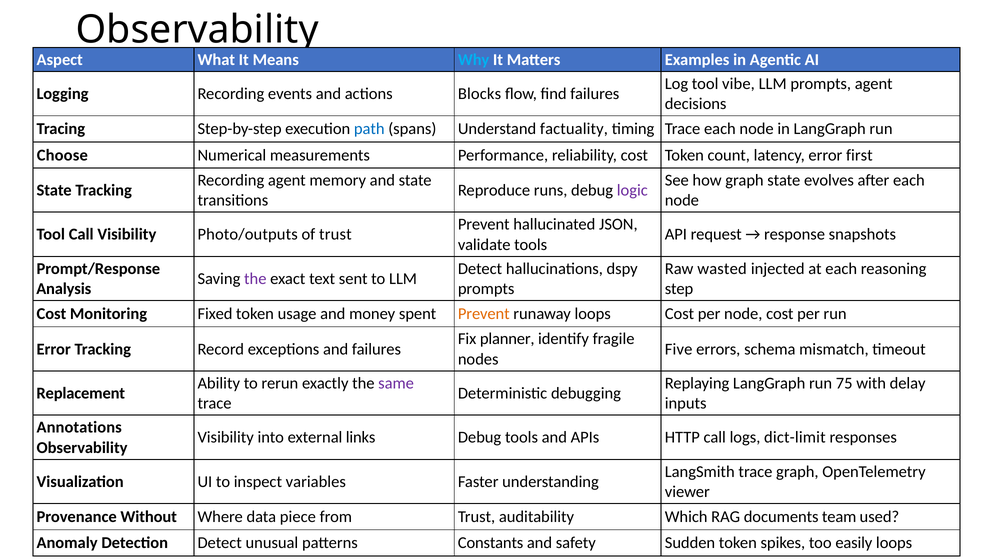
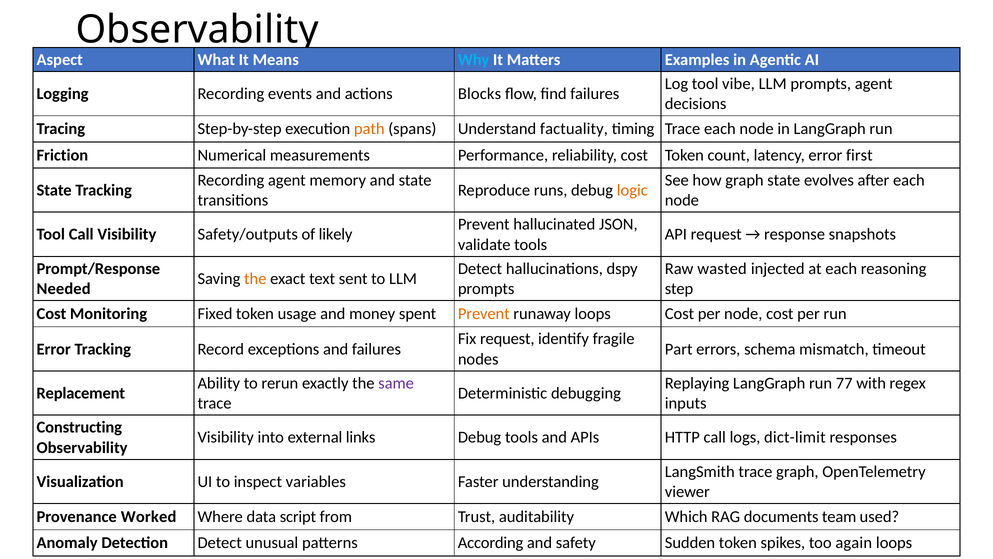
path colour: blue -> orange (369, 129)
Choose: Choose -> Friction (62, 155)
logic colour: purple -> orange (632, 190)
Photo/outputs: Photo/outputs -> Safety/outputs (248, 234)
of trust: trust -> likely (336, 234)
the colour: purple -> orange (255, 278)
Analysis: Analysis -> Needed (64, 289)
Fix planner: planner -> request (507, 339)
Five: Five -> Part (679, 349)
75: 75 -> 77 (844, 383)
delay: delay -> regex (908, 383)
Annotations: Annotations -> Constructing (79, 427)
Without: Without -> Worked (149, 516)
piece: piece -> script (298, 516)
Constants: Constants -> According (491, 543)
easily: easily -> again (854, 543)
